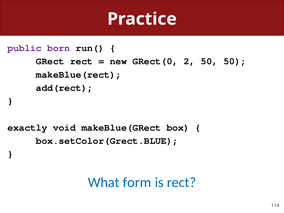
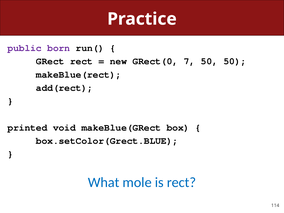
2: 2 -> 7 (189, 61)
exactly: exactly -> printed (27, 127)
form: form -> mole (137, 182)
